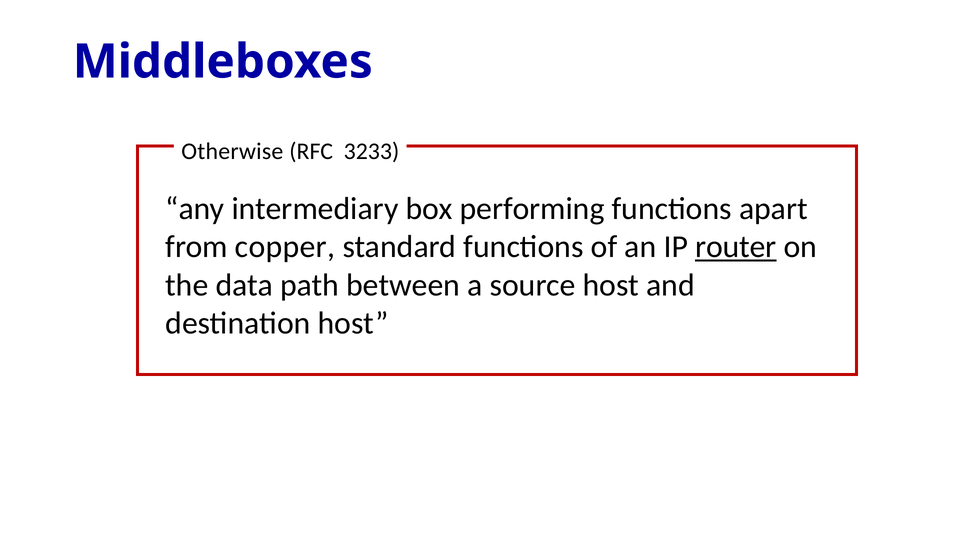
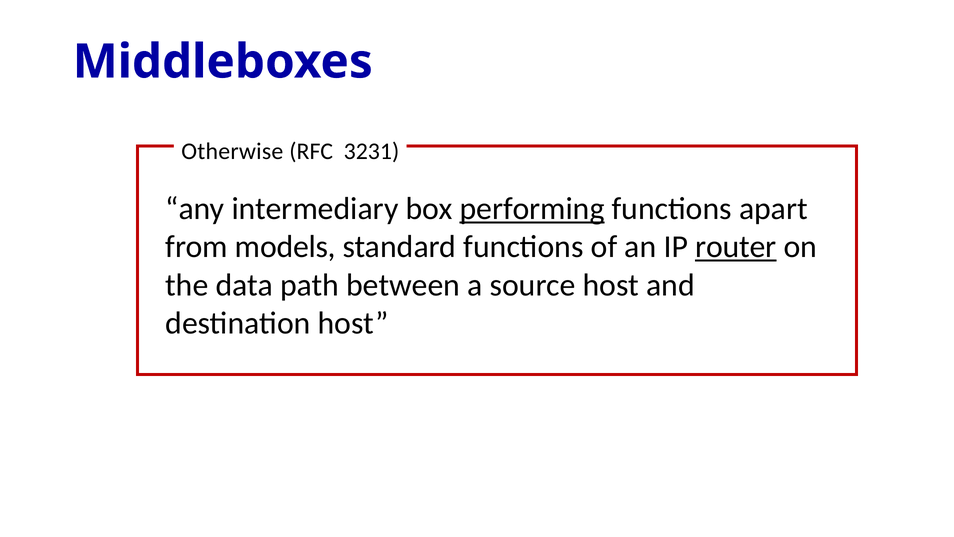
3233: 3233 -> 3231 (371, 151)
performing underline: none -> present (532, 209)
copper: copper -> models (285, 247)
